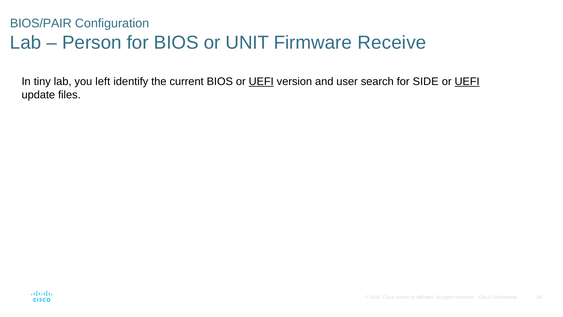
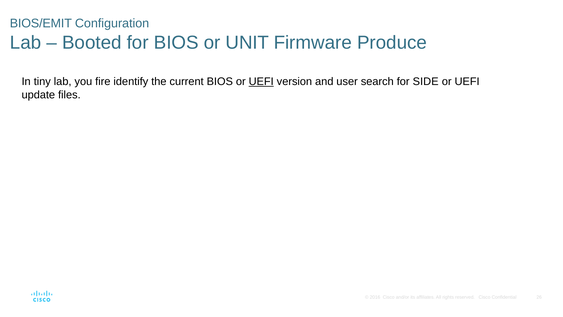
BIOS/PAIR: BIOS/PAIR -> BIOS/EMIT (41, 23)
Person: Person -> Booted (92, 42)
Receive: Receive -> Produce (392, 42)
left: left -> fire (103, 82)
UEFI underline: present -> none (467, 82)
